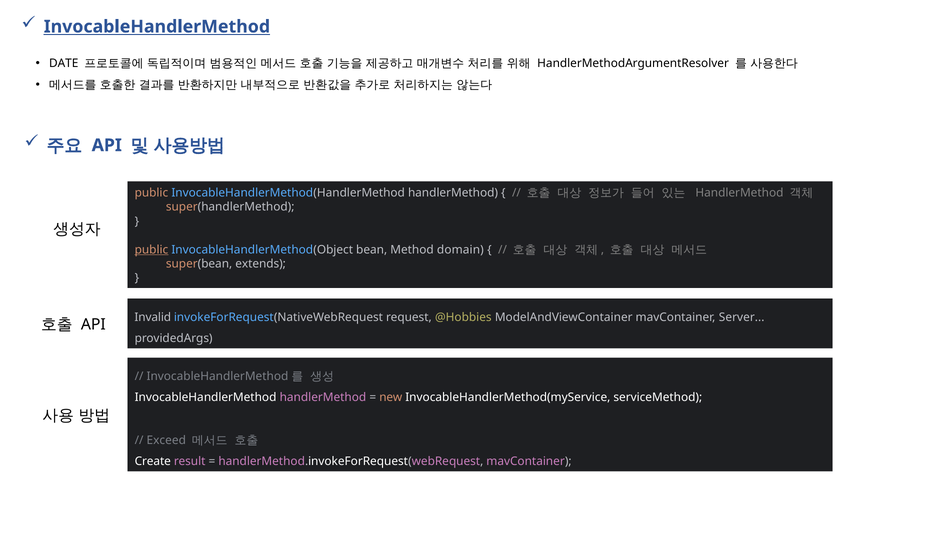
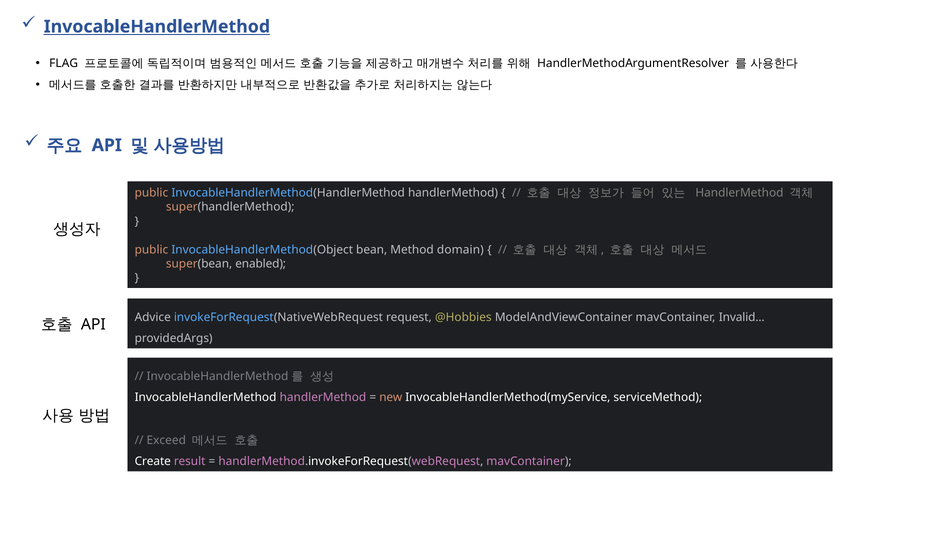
DATE: DATE -> FLAG (64, 64)
public underline: present -> none (151, 250)
extends: extends -> enabled (261, 264)
Invalid: Invalid -> Advice (153, 317)
Server: Server -> Invalid (742, 317)
